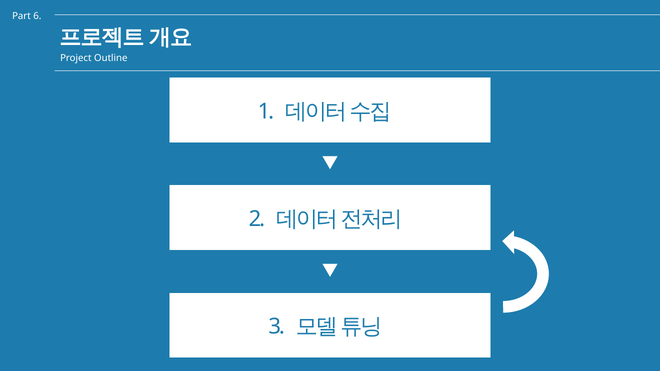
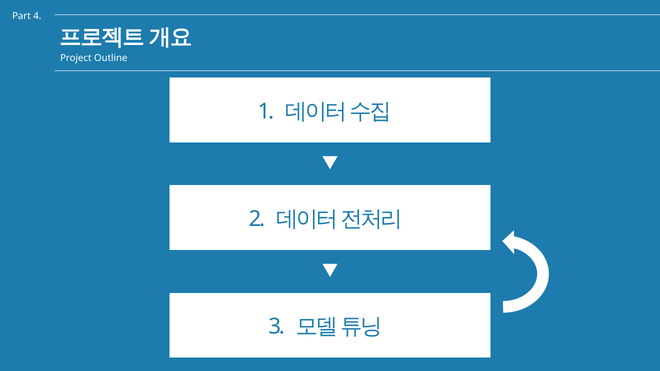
6: 6 -> 4 (37, 16)
